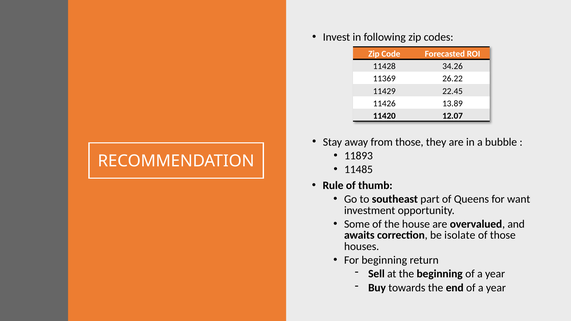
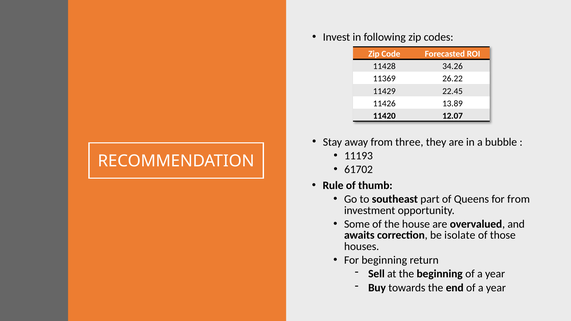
from those: those -> three (409, 142)
11893: 11893 -> 11193 (359, 156)
11485: 11485 -> 61702 (359, 170)
for want: want -> from (519, 199)
